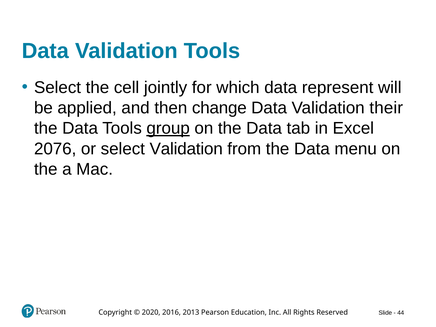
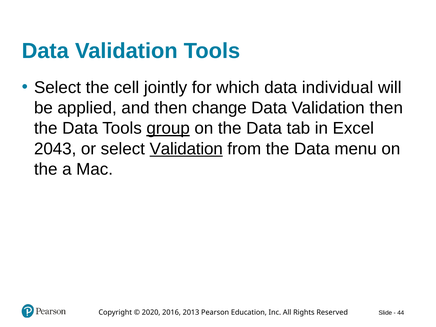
represent: represent -> individual (338, 88)
Validation their: their -> then (386, 108)
2076: 2076 -> 2043 (55, 149)
Validation underline: none -> present (186, 149)
